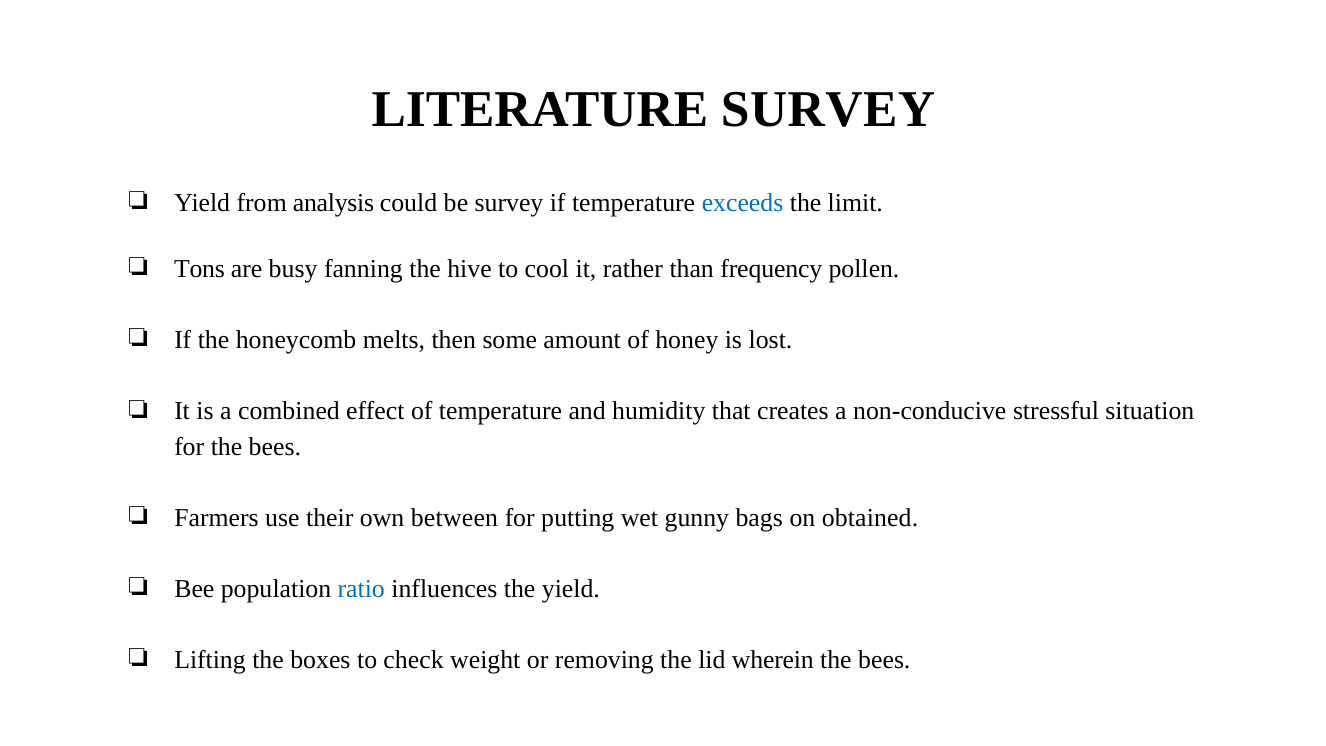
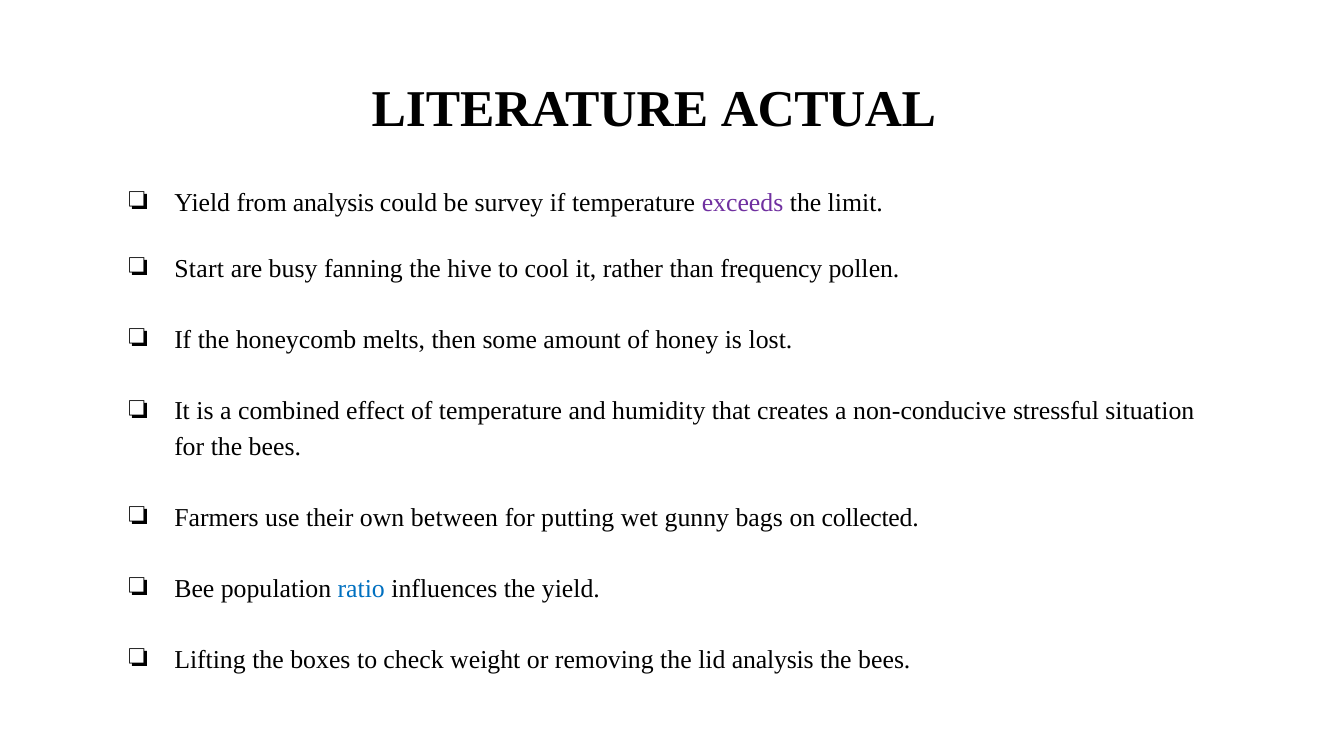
LITERATURE SURVEY: SURVEY -> ACTUAL (828, 110)
exceeds colour: blue -> purple (743, 203)
Tons: Tons -> Start (199, 269)
obtained: obtained -> collected (870, 518)
lid wherein: wherein -> analysis (773, 660)
